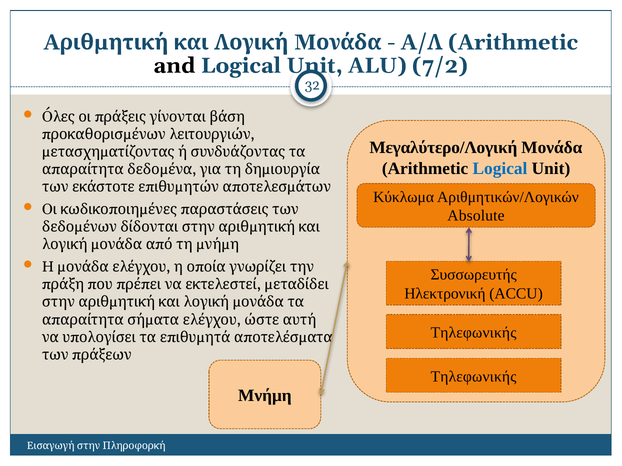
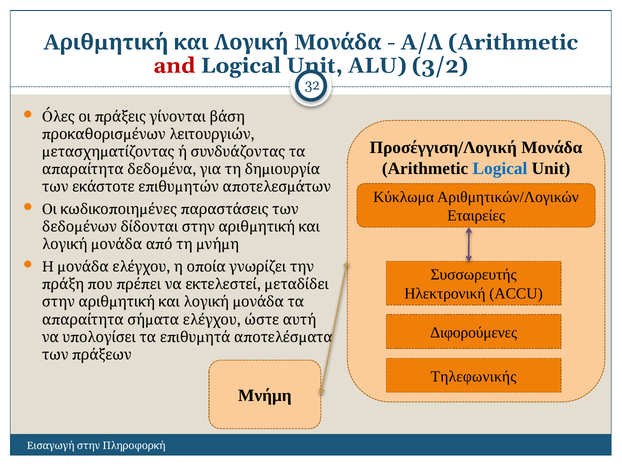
and colour: black -> red (174, 66)
7/2: 7/2 -> 3/2 (440, 66)
Μεγαλύτερο/Λογική: Μεγαλύτερο/Λογική -> Προσέγγιση/Λογική (443, 148)
Absolute: Absolute -> Εταιρείες (476, 216)
Τηλεφωνικής: Τηλεφωνικής -> Διφορούμενες (474, 333)
